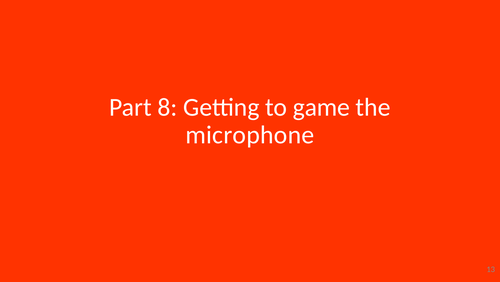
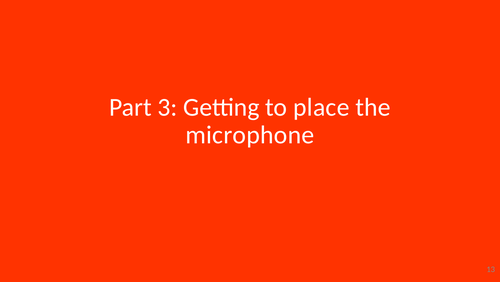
8: 8 -> 3 (167, 107)
game: game -> place (321, 107)
